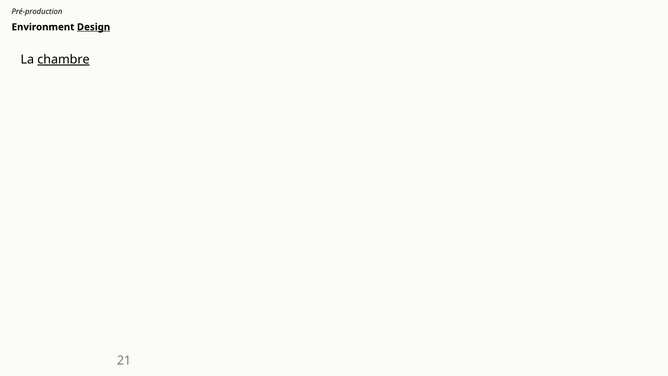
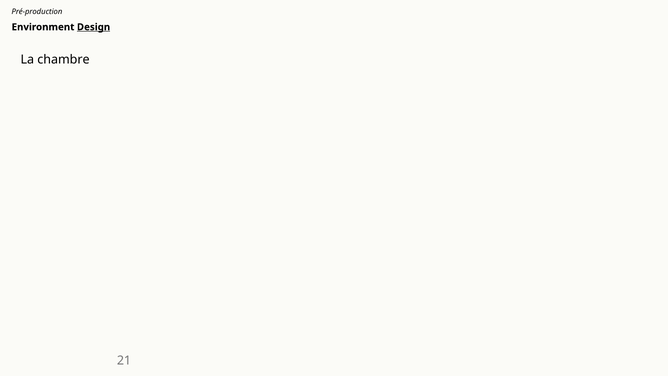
chambre underline: present -> none (63, 60)
